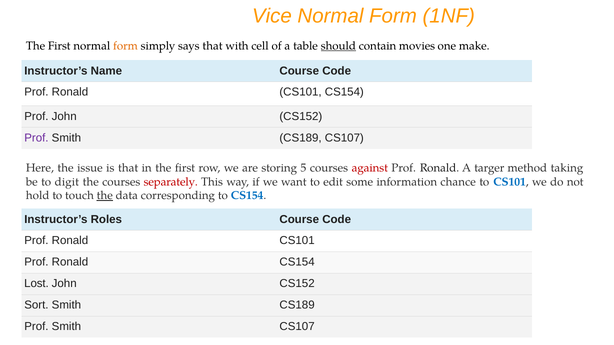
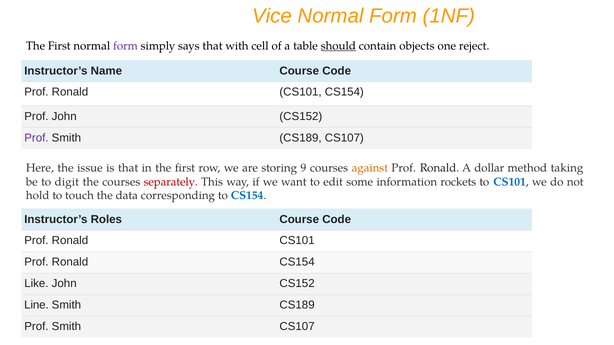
form colour: orange -> purple (125, 46)
movies: movies -> objects (417, 46)
make: make -> reject (474, 46)
5: 5 -> 9 (303, 168)
against colour: red -> orange (370, 168)
targer: targer -> dollar (489, 168)
chance: chance -> rockets (458, 182)
the underline: present -> none (105, 196)
Lost: Lost -> Like (36, 284)
Sort: Sort -> Line (36, 305)
